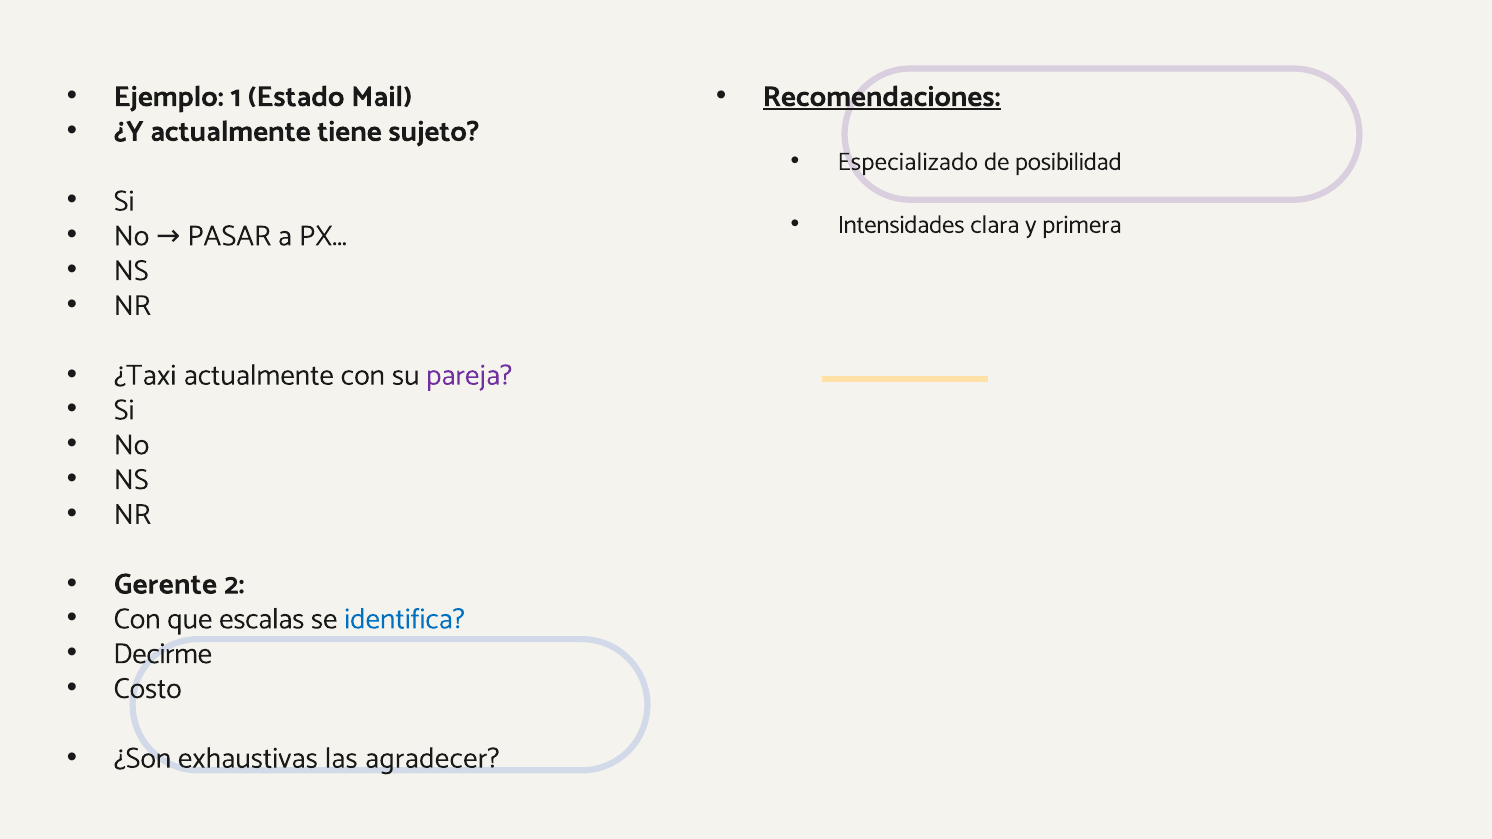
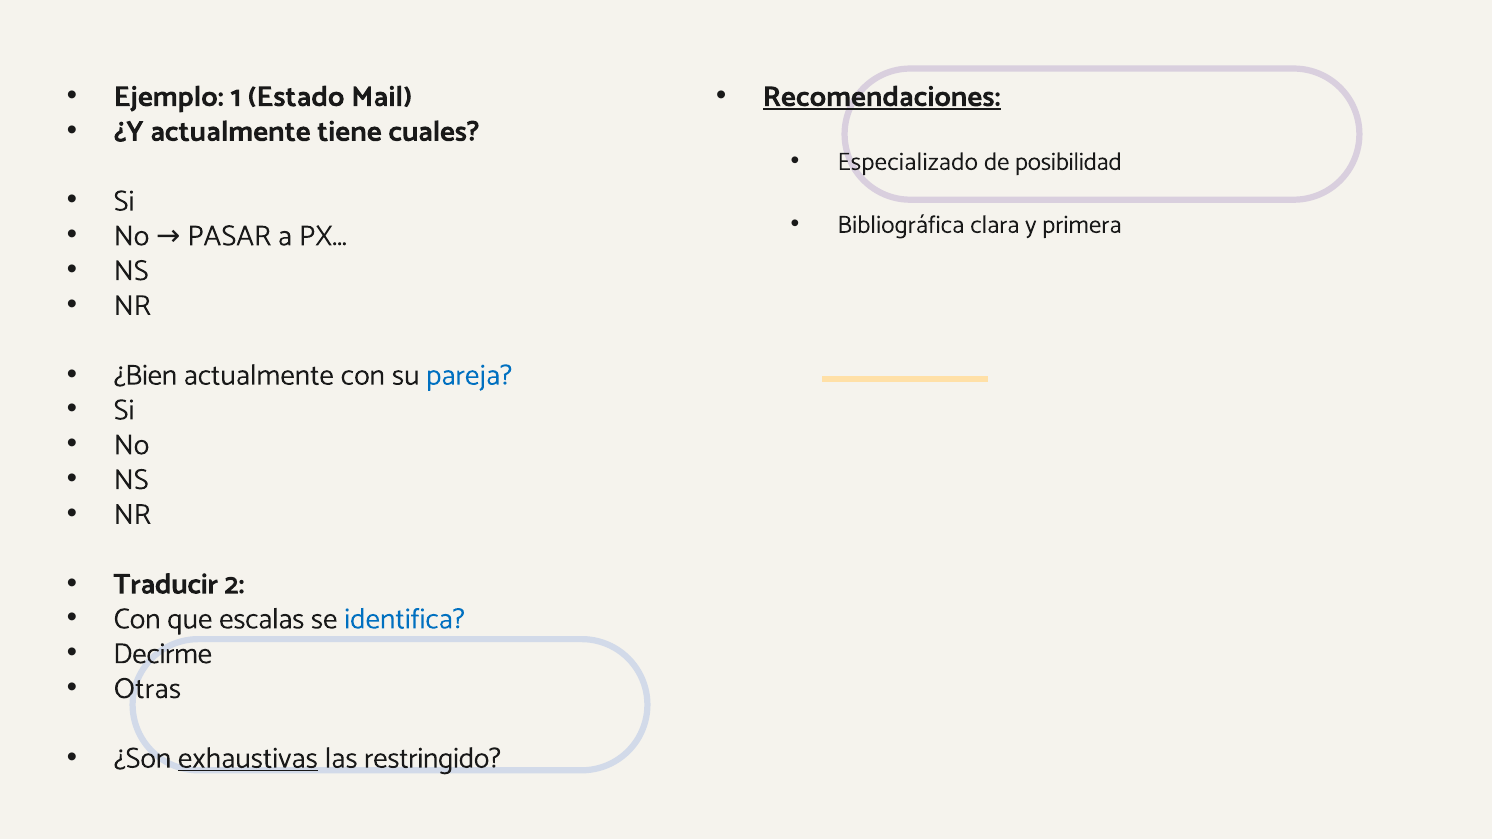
sujeto: sujeto -> cuales (434, 131)
Intensidades: Intensidades -> Bibliográfica (901, 225)
¿Taxi: ¿Taxi -> ¿Bien (145, 375)
pareja colour: purple -> blue (469, 375)
Gerente: Gerente -> Traducir (166, 584)
Costo: Costo -> Otras (147, 689)
exhaustivas underline: none -> present (248, 758)
agradecer: agradecer -> restringido (433, 758)
